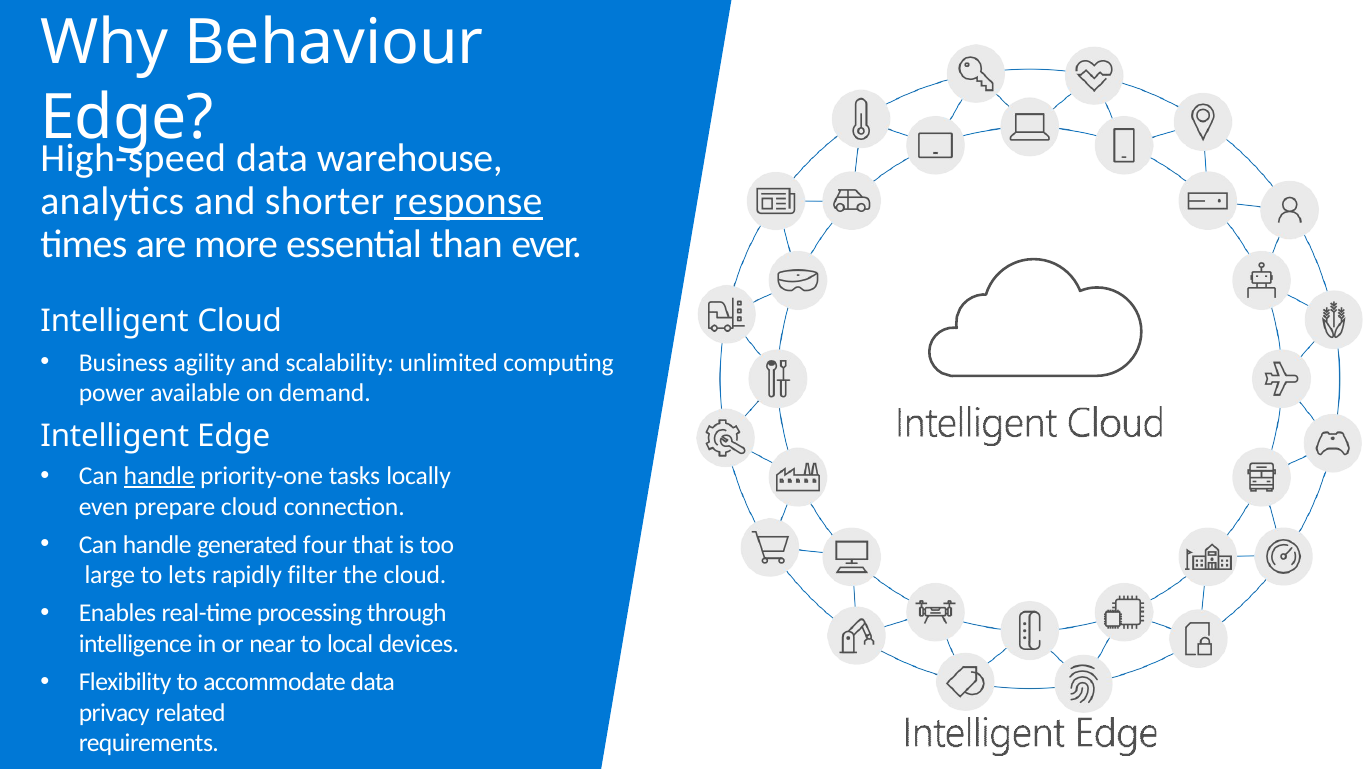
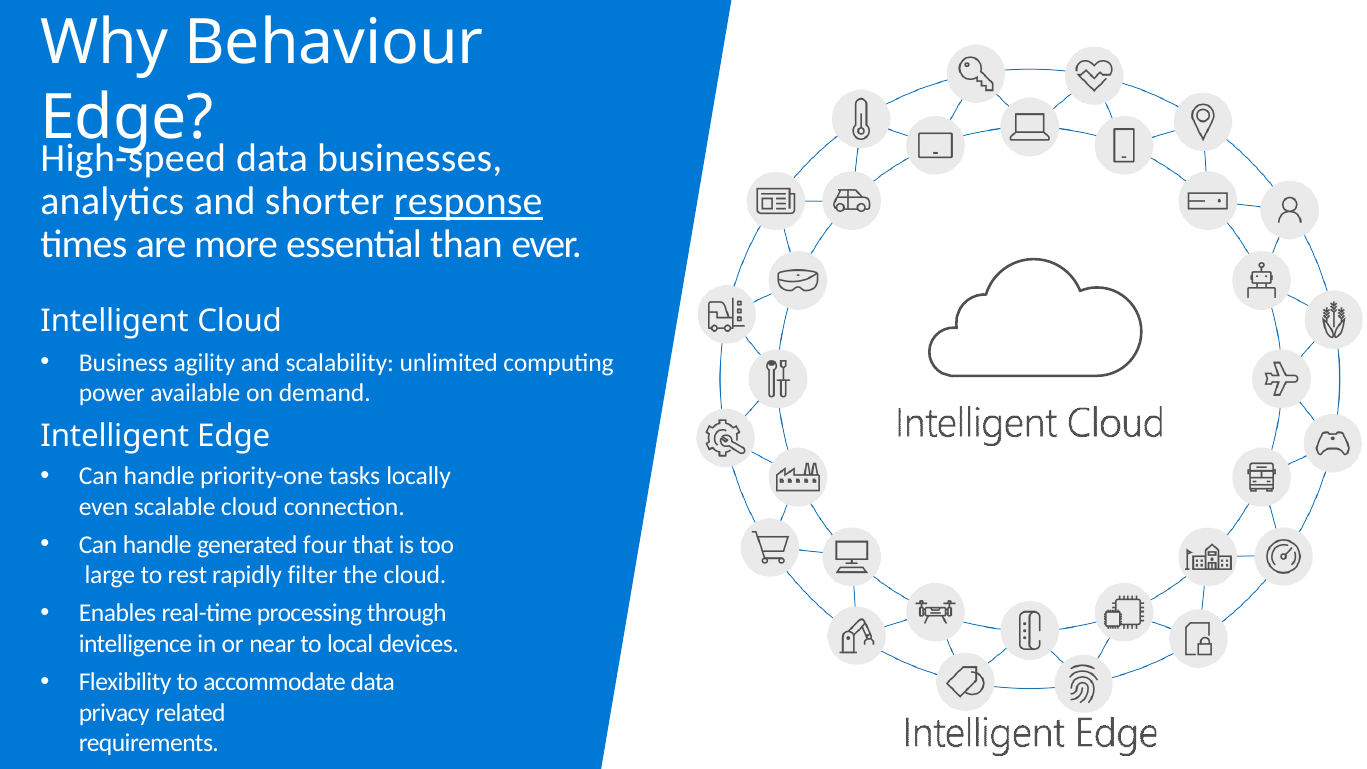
warehouse: warehouse -> businesses (410, 158)
handle underline: present -> none (159, 476)
prepare: prepare -> scalable (175, 507)
lets: lets -> rest (187, 575)
